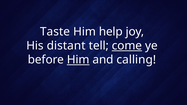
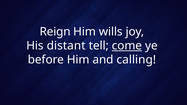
Taste: Taste -> Reign (55, 32)
help: help -> wills (111, 32)
Him underline: present -> none (78, 60)
